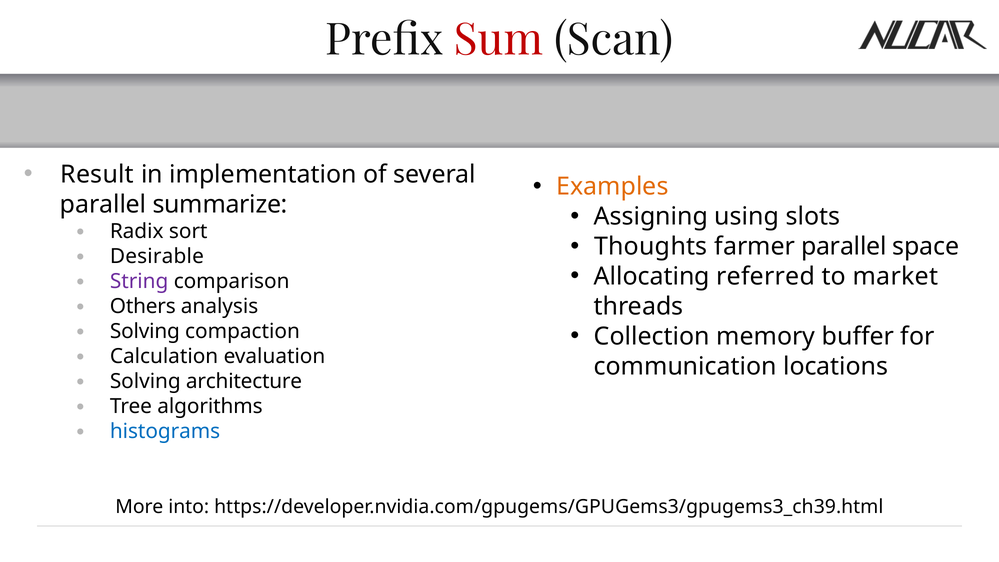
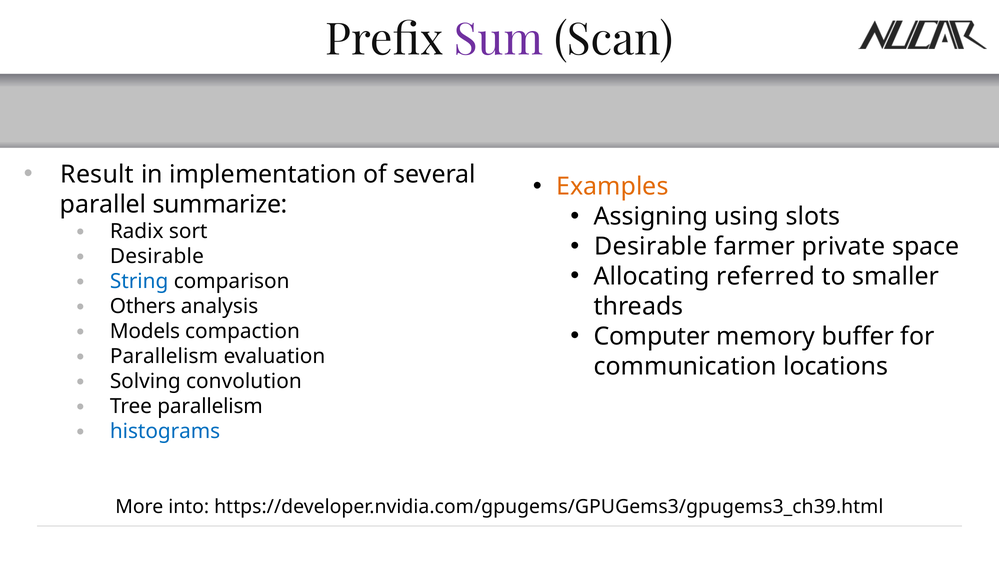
Sum colour: red -> purple (499, 40)
Thoughts: Thoughts -> Desirable (651, 247)
farmer parallel: parallel -> private (844, 247)
market: market -> smaller (896, 277)
String colour: purple -> blue (139, 282)
Solving: Solving -> Models (145, 331)
Collection: Collection -> Computer (652, 336)
Calculation: Calculation -> Parallelism (164, 356)
architecture: architecture -> convolution (244, 381)
Tree algorithms: algorithms -> parallelism (210, 406)
